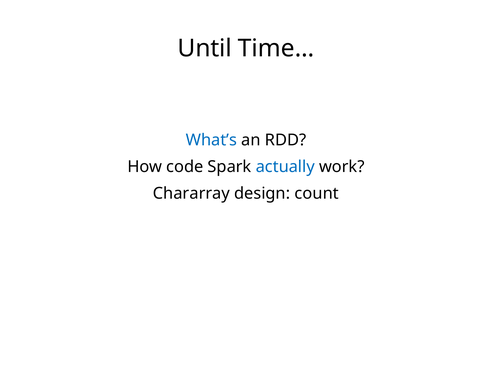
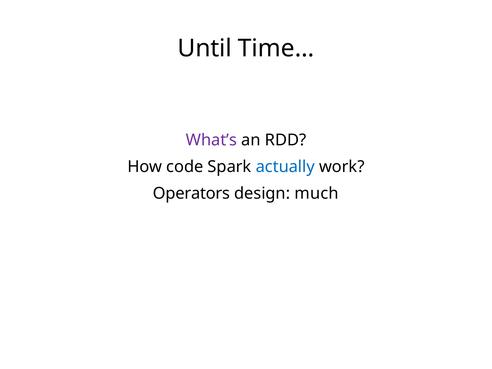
What’s colour: blue -> purple (211, 140)
Chararray: Chararray -> Operators (191, 194)
count: count -> much (317, 194)
